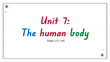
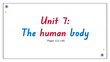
body colour: green -> blue (79, 33)
